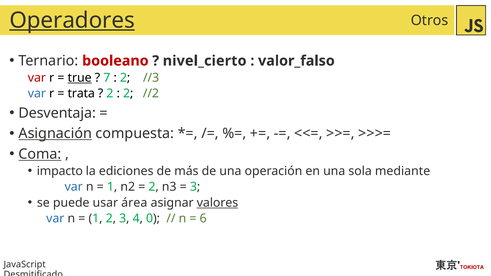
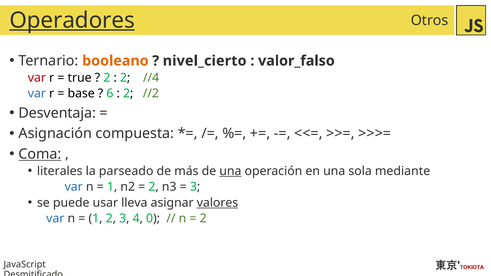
booleano colour: red -> orange (115, 61)
true underline: present -> none (80, 78)
7: 7 -> 2 (107, 78)
//3: //3 -> //4 (151, 78)
trata: trata -> base (81, 94)
2: 2 -> 6 (110, 94)
Asignación underline: present -> none (55, 134)
impacto: impacto -> literales (60, 171)
ediciones: ediciones -> parseado (126, 171)
una underline: none -> present (230, 171)
área: área -> lleva (134, 203)
6: 6 -> 2 (203, 219)
